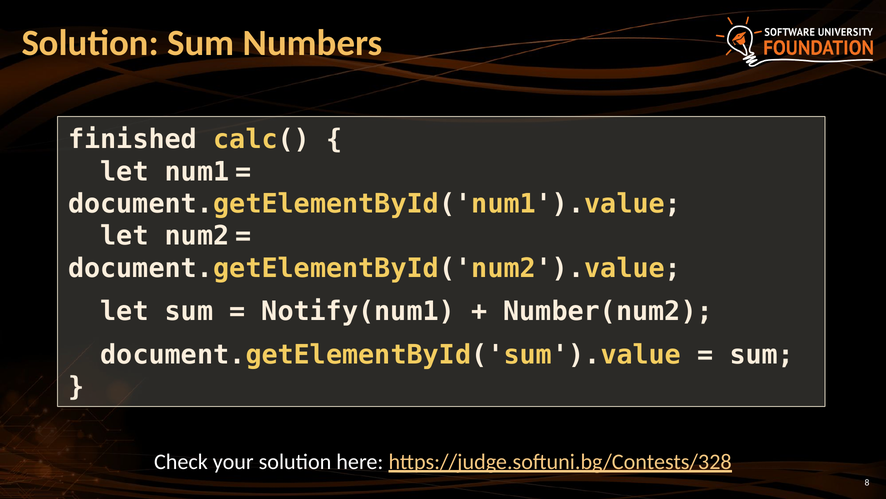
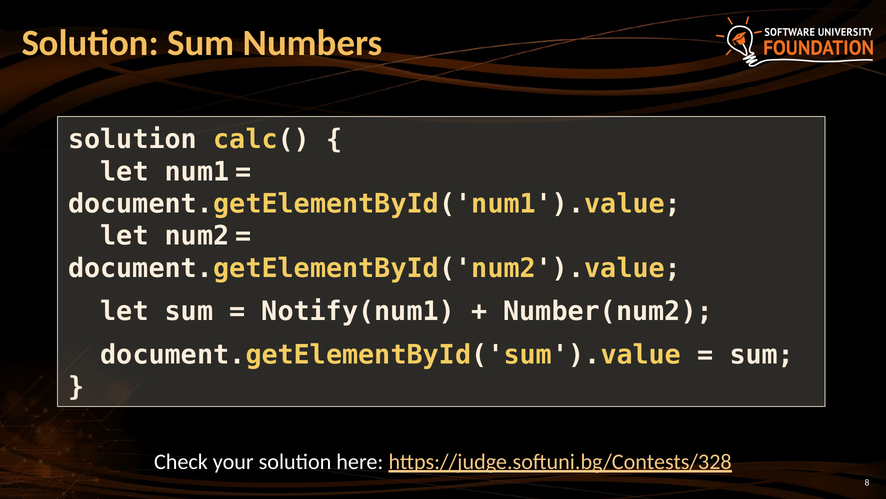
finished: finished -> solution (133, 139)
